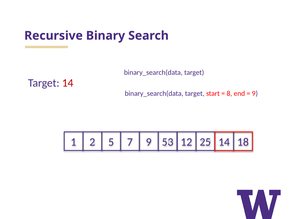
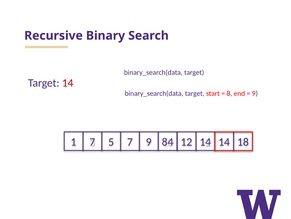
1 2: 2 -> 7 (92, 141)
53: 53 -> 84 (168, 141)
12 25: 25 -> 14 (205, 141)
